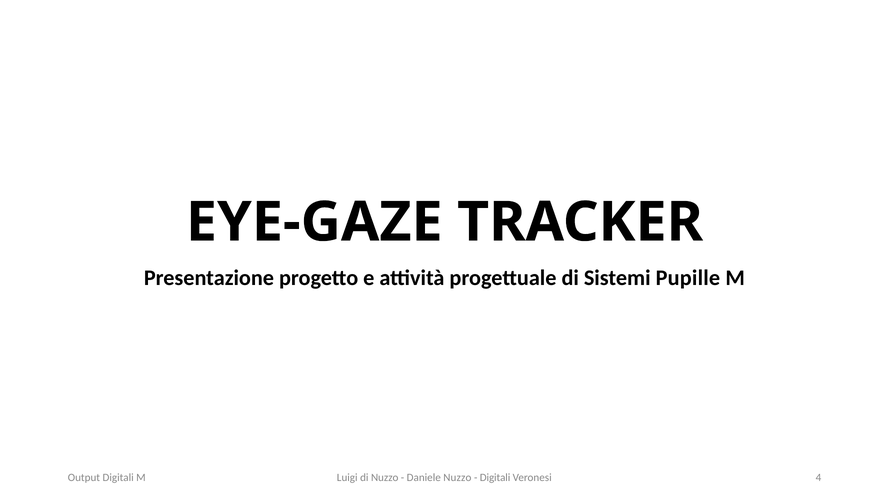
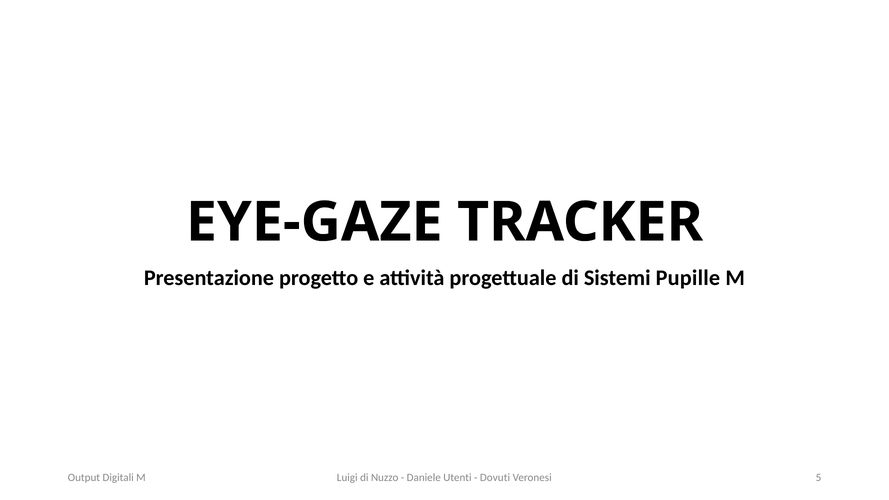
Daniele Nuzzo: Nuzzo -> Utenti (457, 477)
Digitali: Digitali -> Dovuti (495, 477)
4: 4 -> 5 (818, 477)
